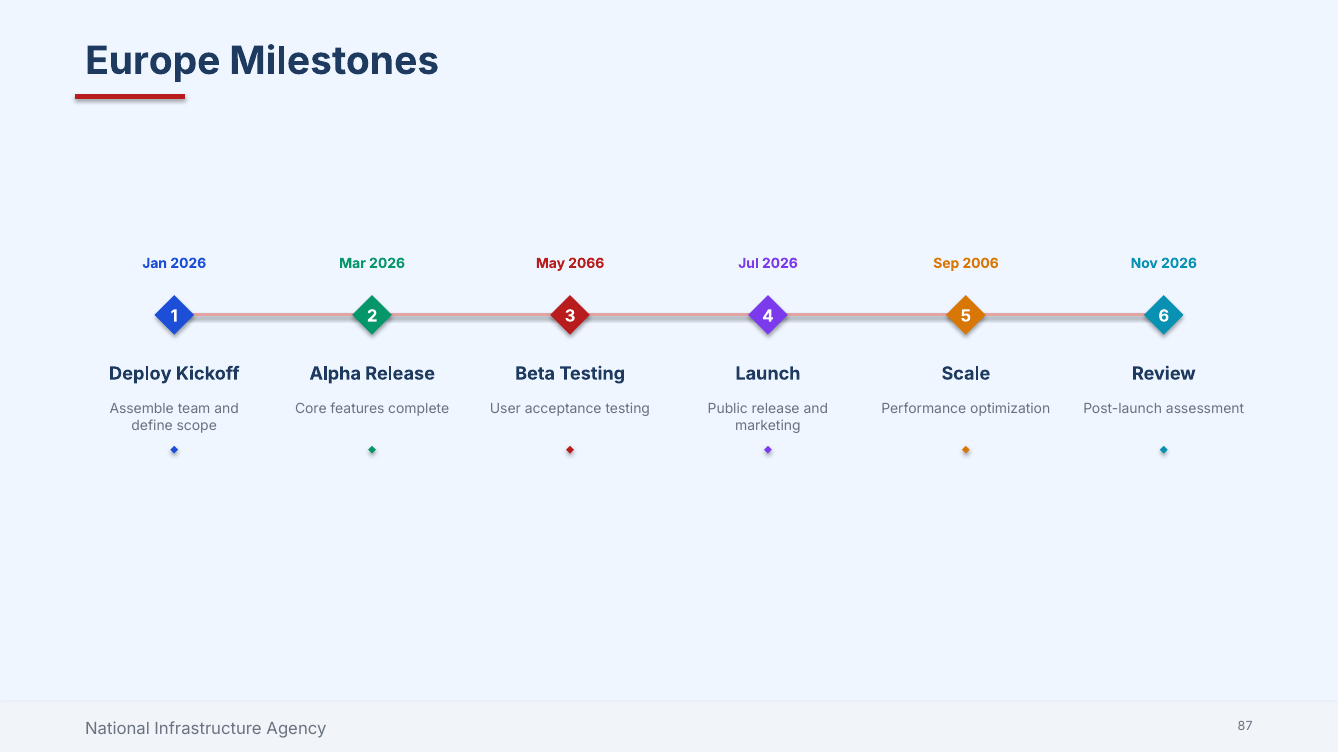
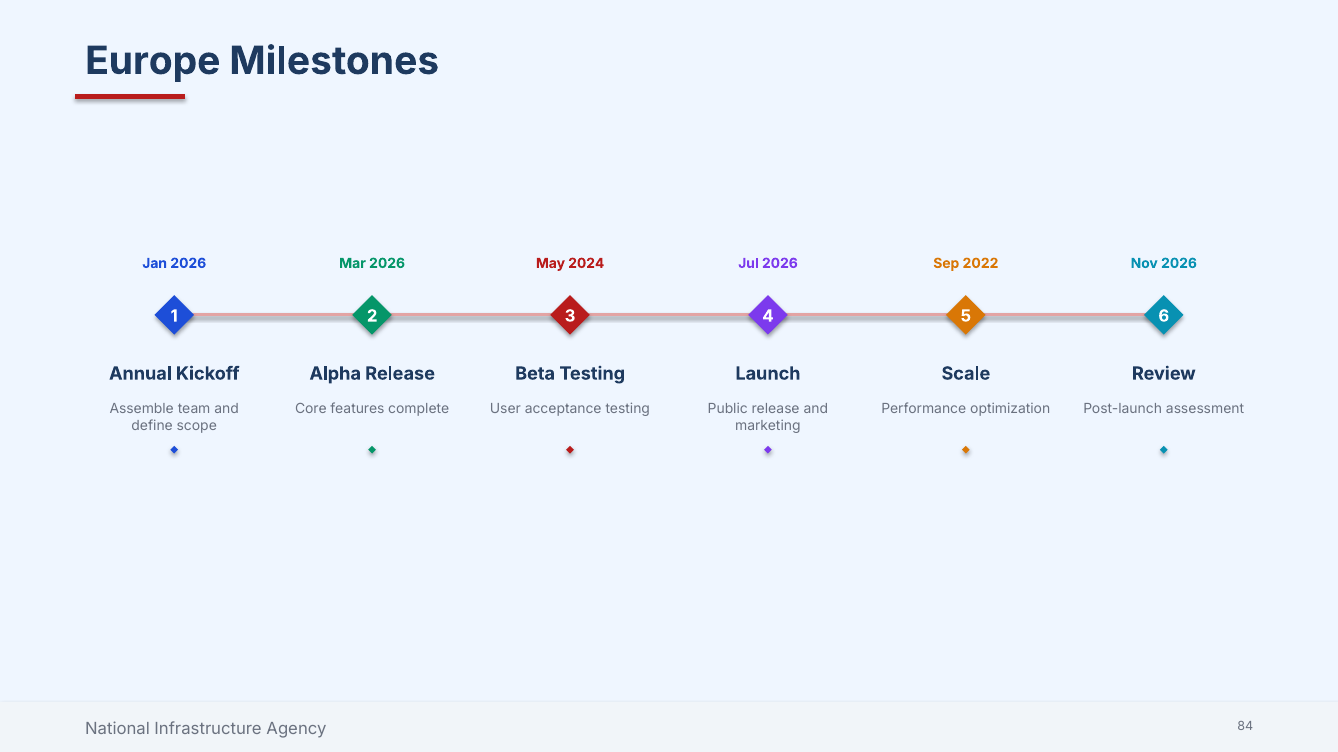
2066: 2066 -> 2024 (586, 264)
2006: 2006 -> 2022 (980, 264)
Deploy: Deploy -> Annual (140, 374)
87: 87 -> 84 (1245, 727)
